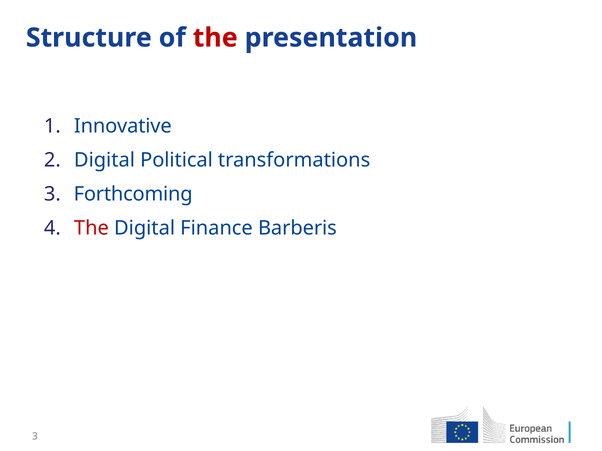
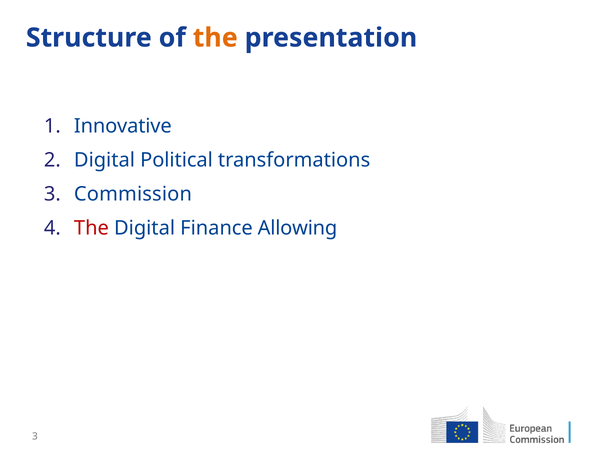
the colour: red -> orange (215, 38)
Forthcoming: Forthcoming -> Commission (133, 194)
Barberis: Barberis -> Allowing (297, 228)
